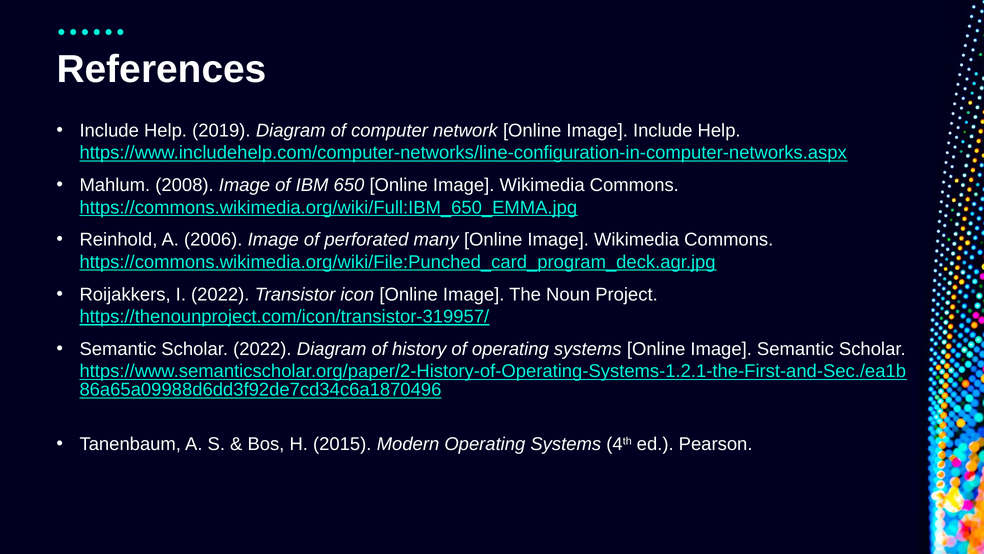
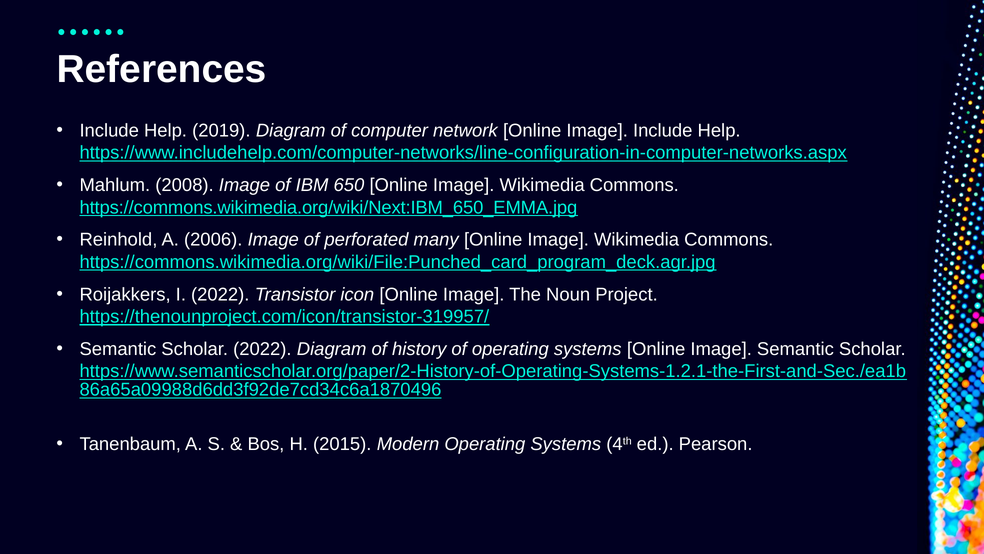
https://commons.wikimedia.org/wiki/Full:IBM_650_EMMA.jpg: https://commons.wikimedia.org/wiki/Full:IBM_650_EMMA.jpg -> https://commons.wikimedia.org/wiki/Next:IBM_650_EMMA.jpg (328, 207)
